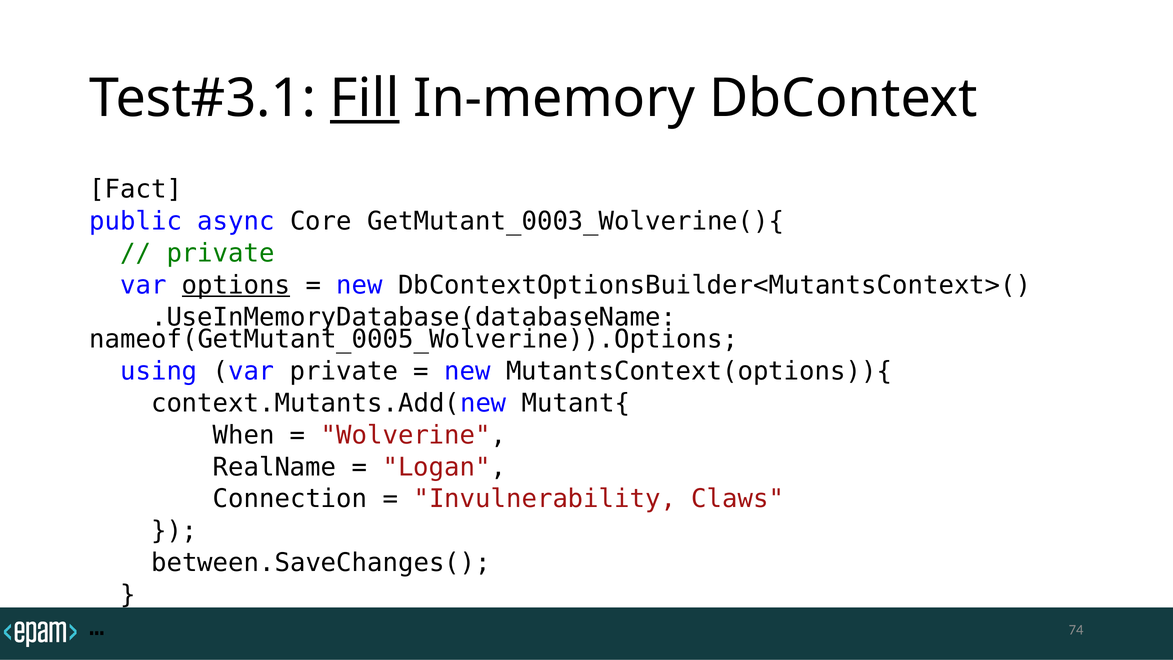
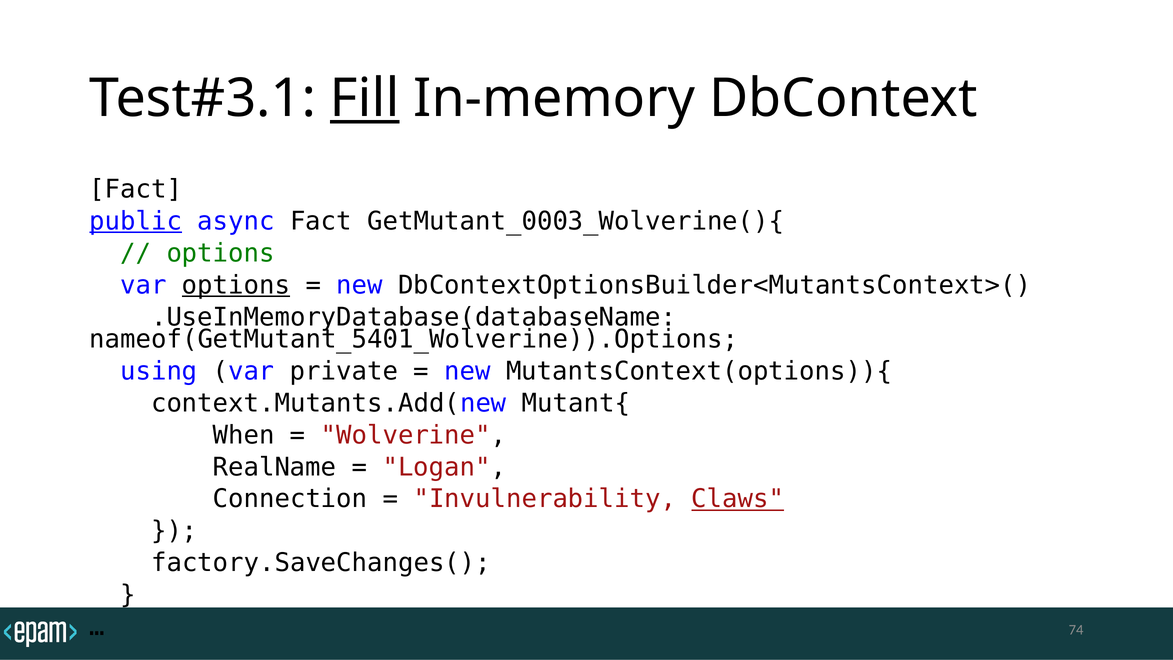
public underline: none -> present (136, 221)
async Core: Core -> Fact (321, 221)
private: private -> options (221, 253)
nameof(GetMutant_0005_Wolverine)).Options: nameof(GetMutant_0005_Wolverine)).Options -> nameof(GetMutant_5401_Wolverine)).Options (414, 339)
Claws underline: none -> present (738, 499)
between.SaveChanges(: between.SaveChanges( -> factory.SaveChanges( (321, 563)
